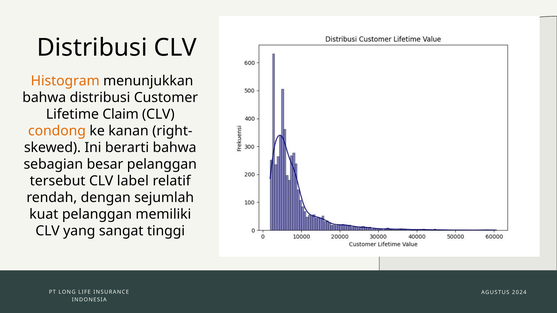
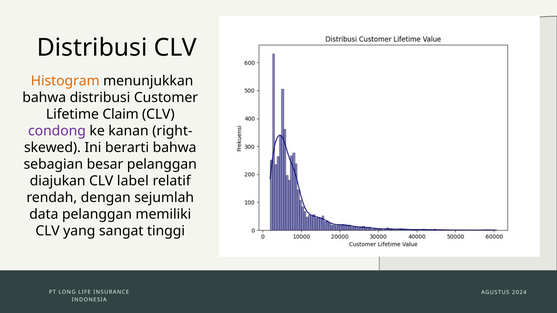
condong colour: orange -> purple (57, 131)
tersebut: tersebut -> diajukan (58, 181)
kuat: kuat -> data (44, 215)
